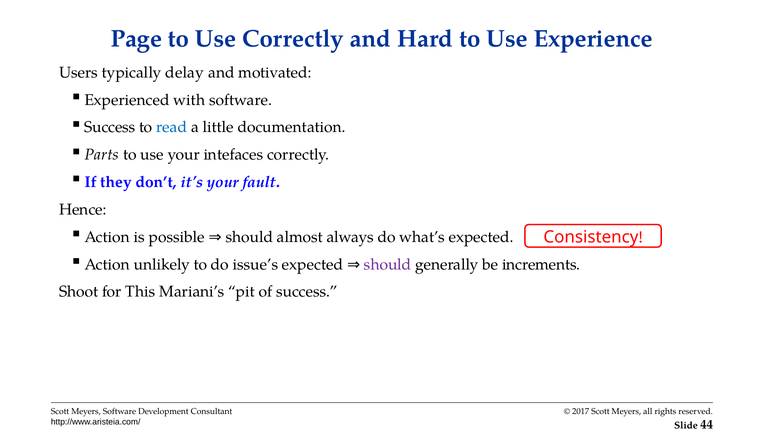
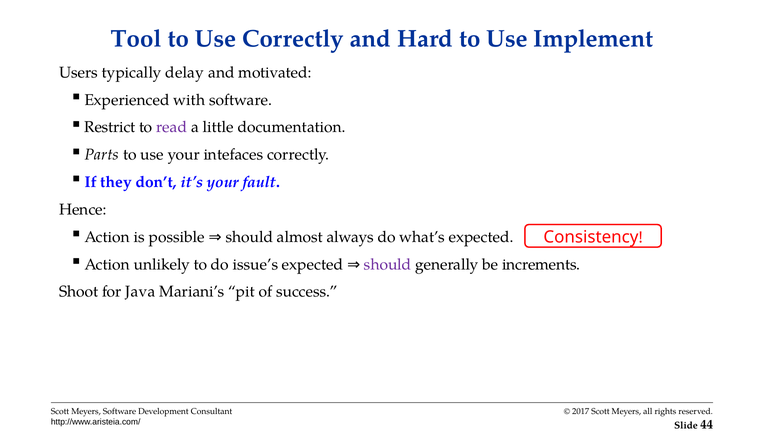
Page: Page -> Tool (136, 39)
Experience: Experience -> Implement (593, 39)
Success: Success -> Restrict (110, 127)
read colour: blue -> purple (172, 127)
This: This -> Java (140, 292)
